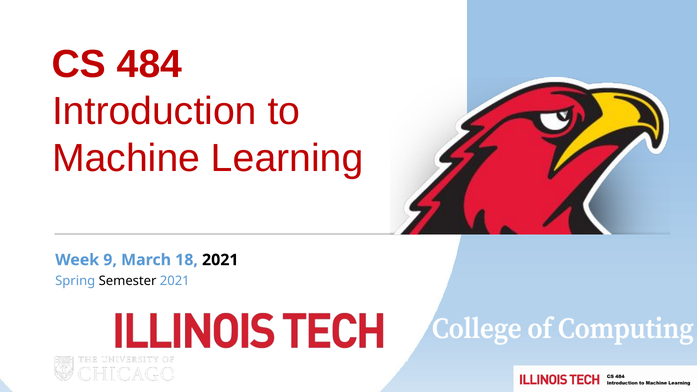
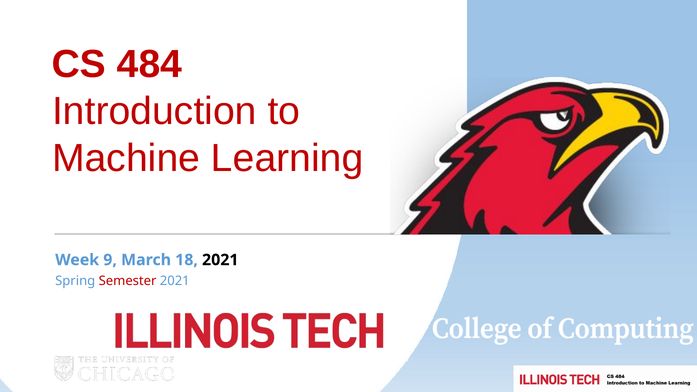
Semester colour: black -> red (128, 281)
